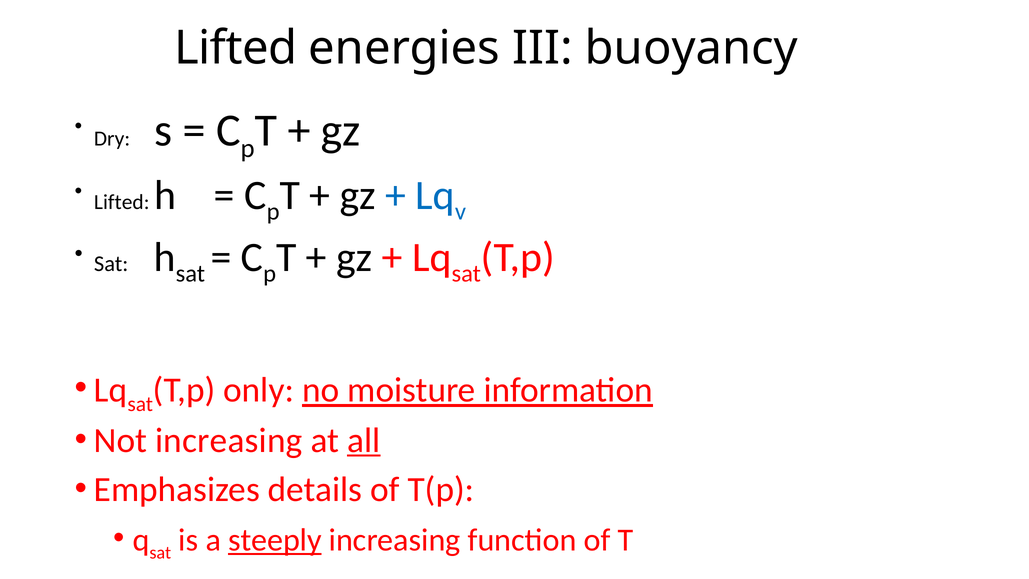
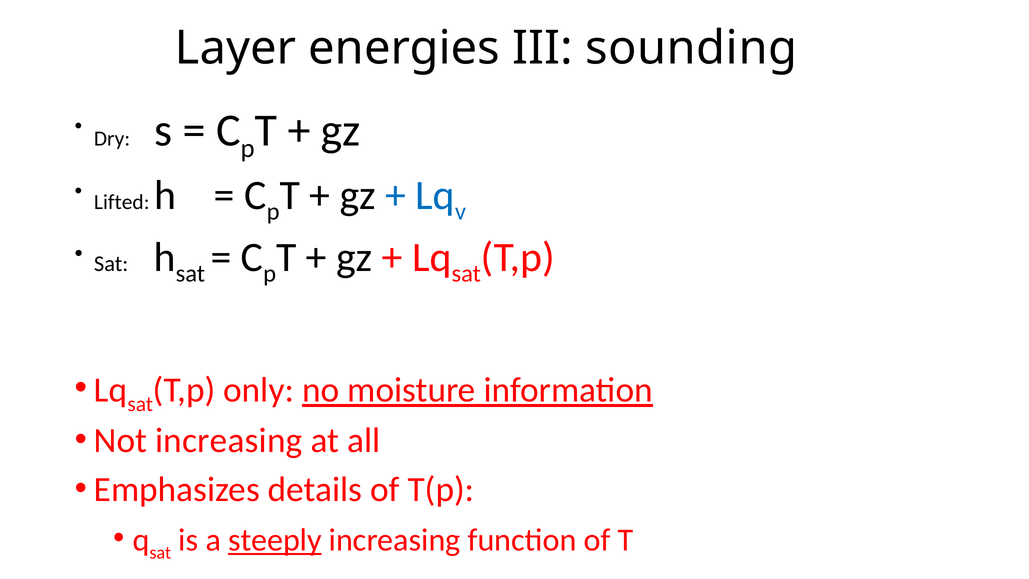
Lifted: Lifted -> Layer (236, 48)
buoyancy: buoyancy -> sounding (691, 48)
all underline: present -> none (364, 440)
